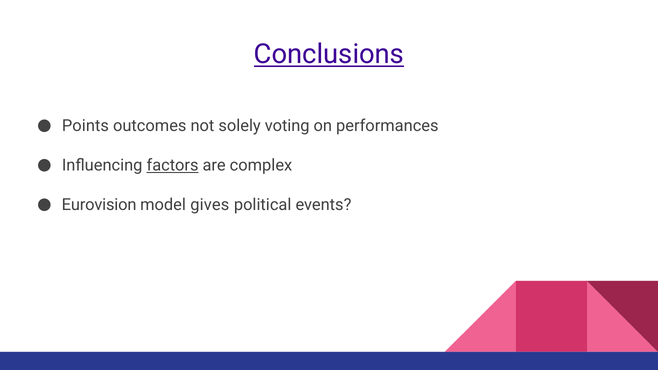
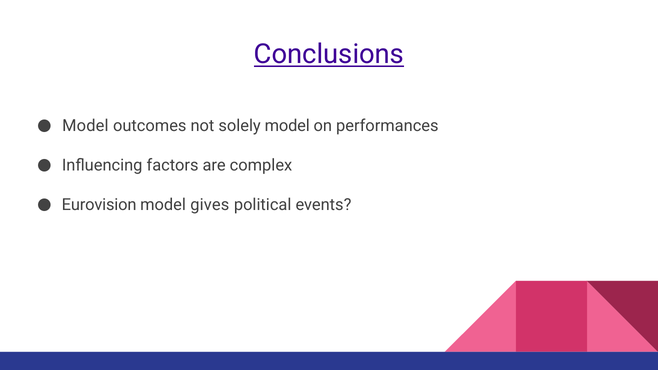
Points: Points -> Model (85, 126)
solely voting: voting -> model (287, 126)
factors underline: present -> none (173, 165)
